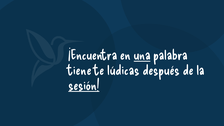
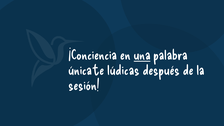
¡Encuentra: ¡Encuentra -> ¡Conciencia (93, 55)
tiene: tiene -> única (80, 70)
sesión underline: present -> none (84, 85)
